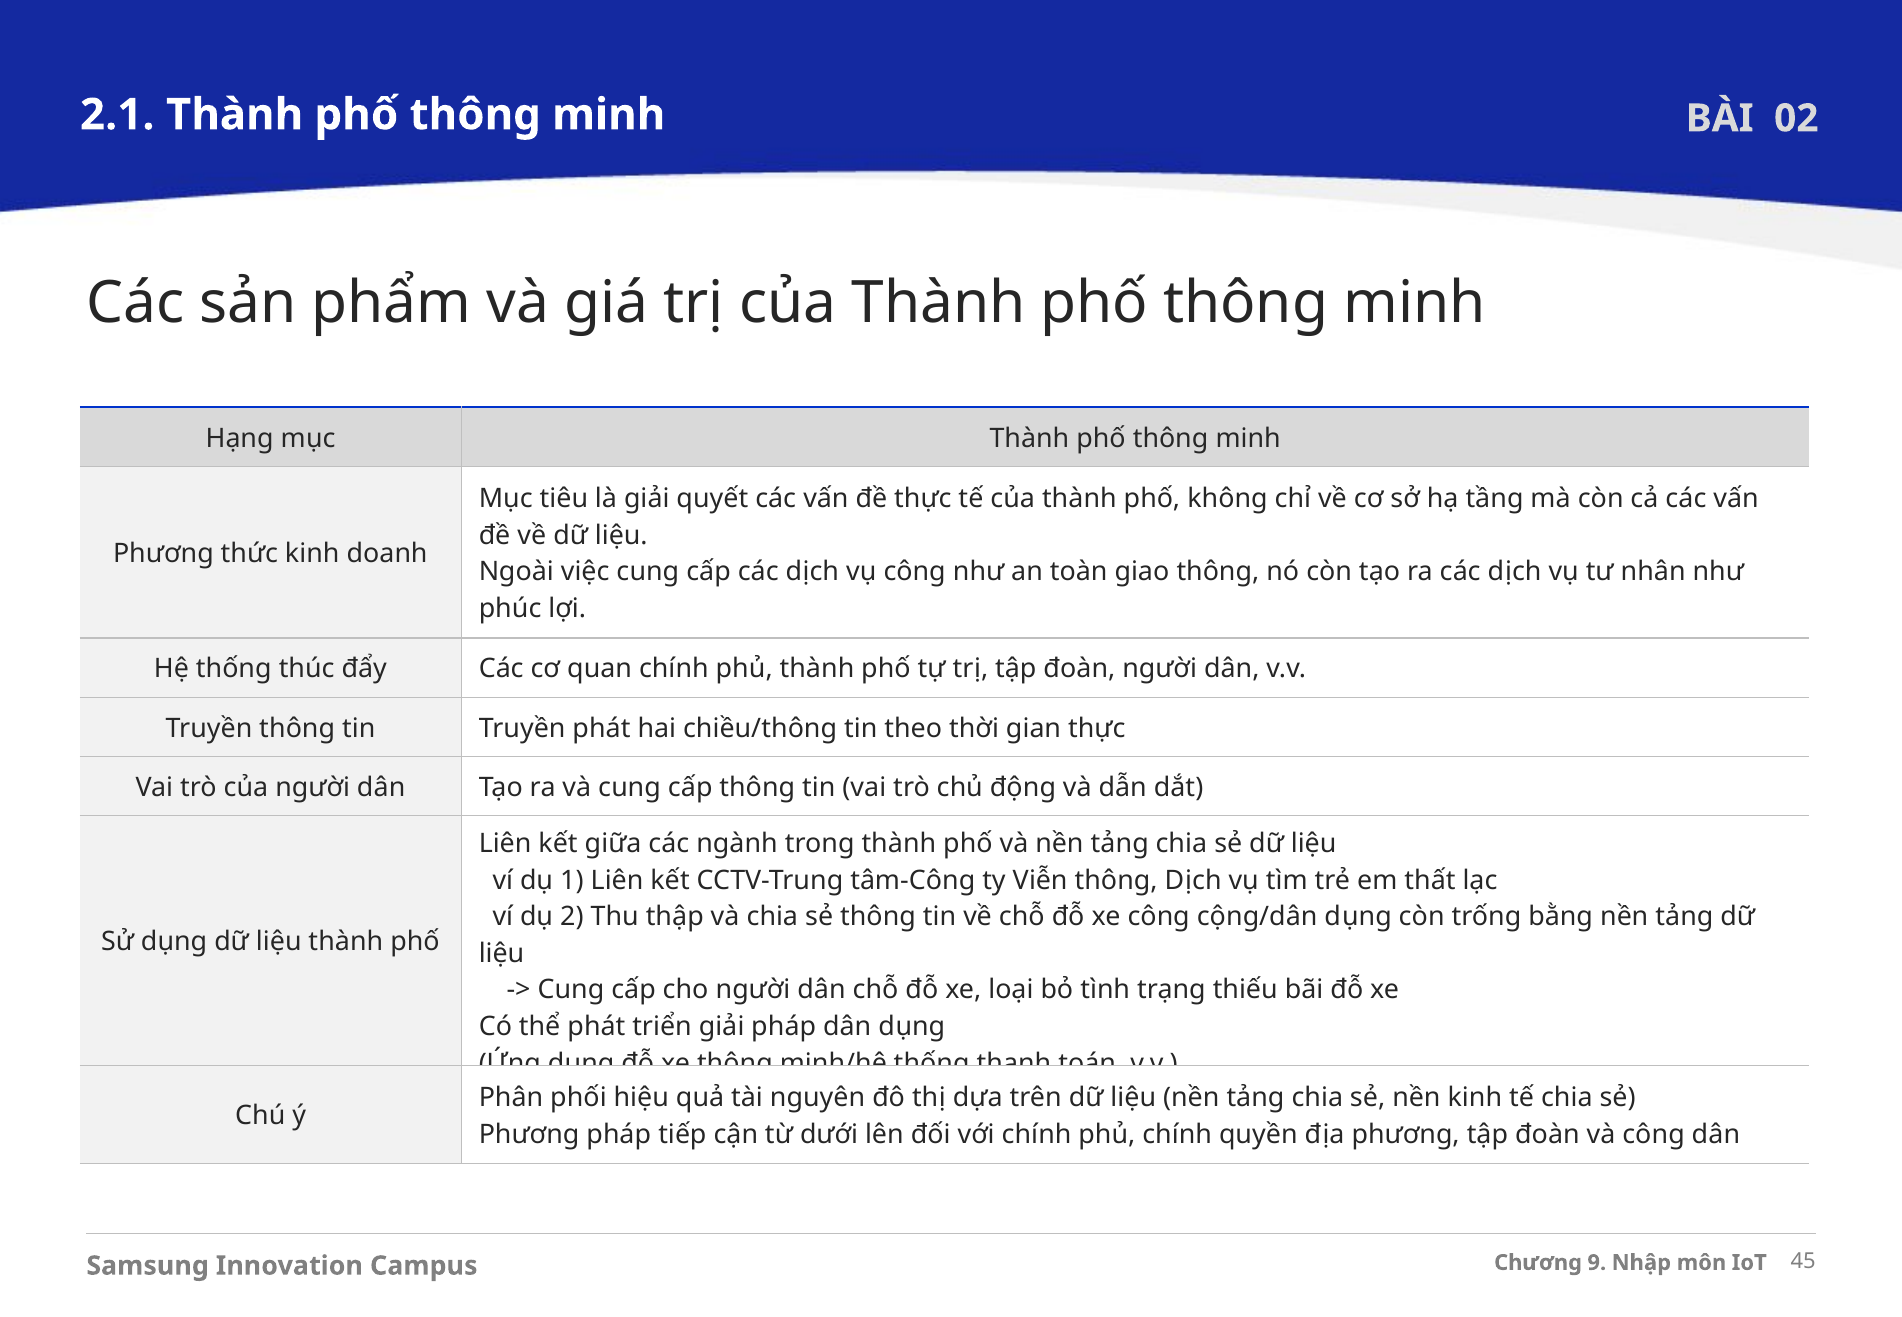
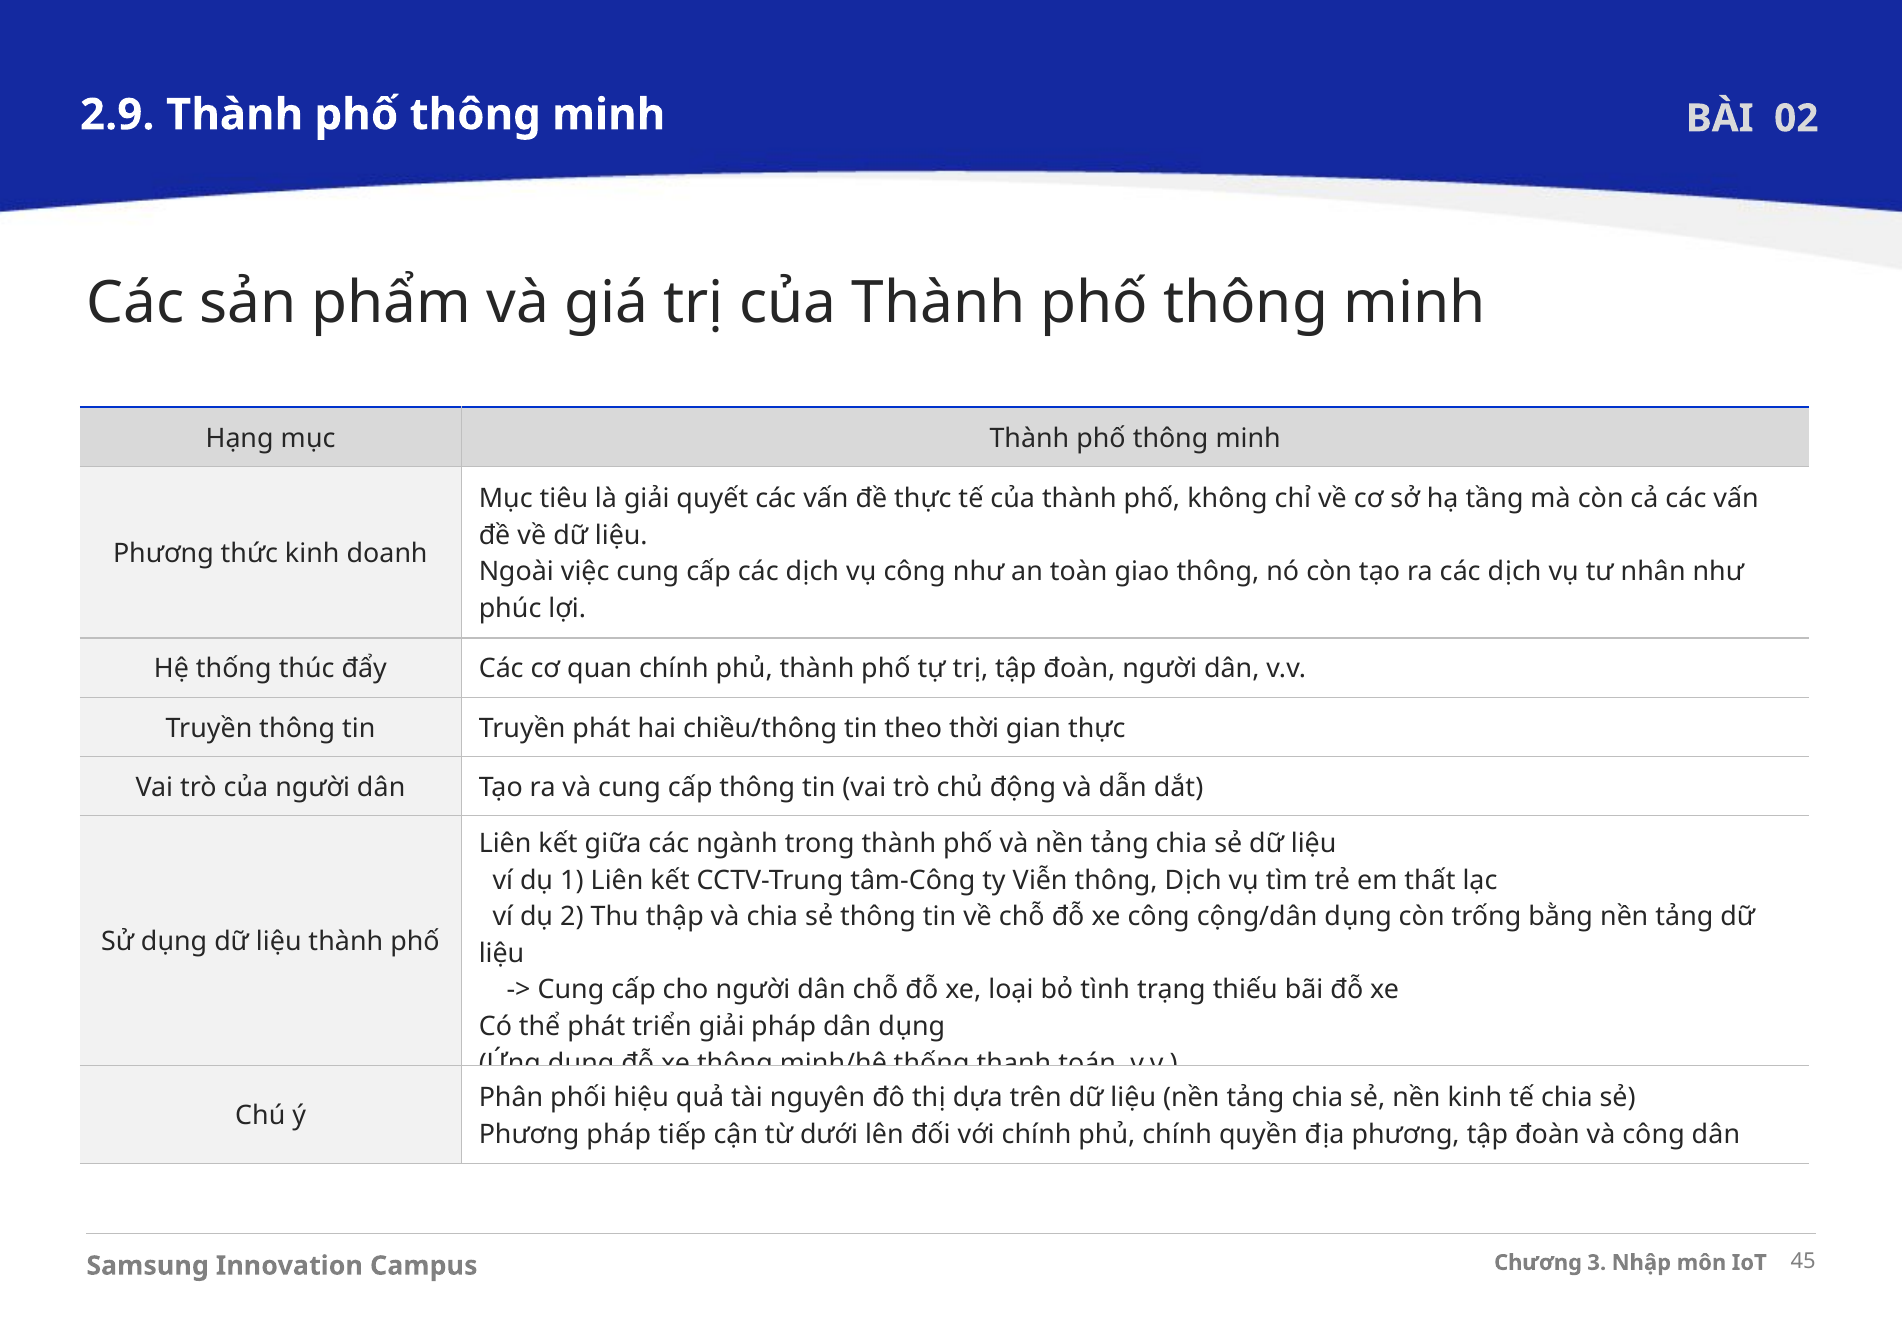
2.1: 2.1 -> 2.9 (117, 115)
9: 9 -> 3 (1597, 1263)
